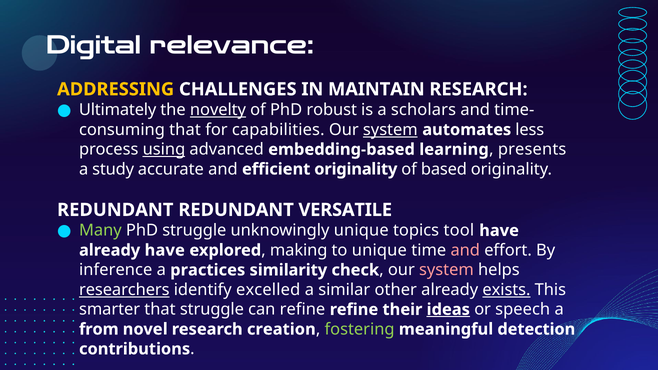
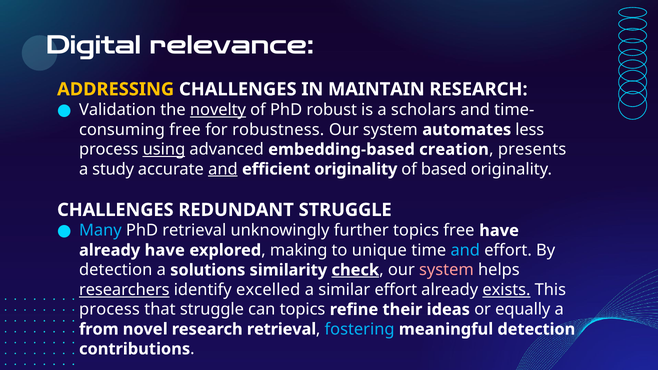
Ultimately: Ultimately -> Validation (118, 110)
that: that -> free (185, 130)
capabilities: capabilities -> robustness (278, 130)
system underline: present -> none (390, 130)
learning: learning -> creation (454, 149)
and underline: none -> present (223, 169)
REDUNDANT: REDUNDANT -> CHALLENGES (115, 210)
REDUNDANT VERSATILE: VERSATILE -> STRUGGLE (345, 210)
Many colour: light green -> light blue (100, 231)
PhD struggle: struggle -> retrieval (194, 231)
unknowingly unique: unique -> further (361, 231)
topics tool: tool -> free (459, 231)
and colour: pink -> light blue (465, 250)
inference: inference -> detection (116, 270)
practices: practices -> solutions (208, 270)
check underline: none -> present (355, 270)
similar other: other -> effort (396, 290)
smarter: smarter -> process (109, 310)
can refine: refine -> topics (303, 310)
ideas underline: present -> none (448, 310)
speech: speech -> equally (523, 310)
research creation: creation -> retrieval (281, 329)
fostering colour: light green -> light blue (360, 329)
